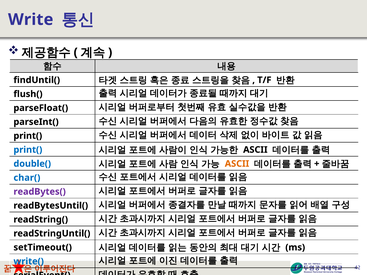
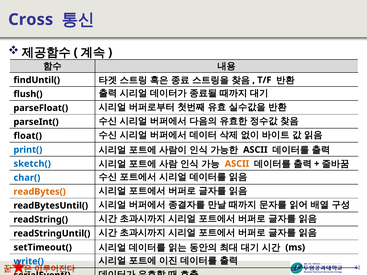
Write: Write -> Cross (31, 20)
print(: print( -> float( (28, 136)
double(: double( -> sketch( (32, 164)
readBytes( colour: purple -> orange (40, 192)
